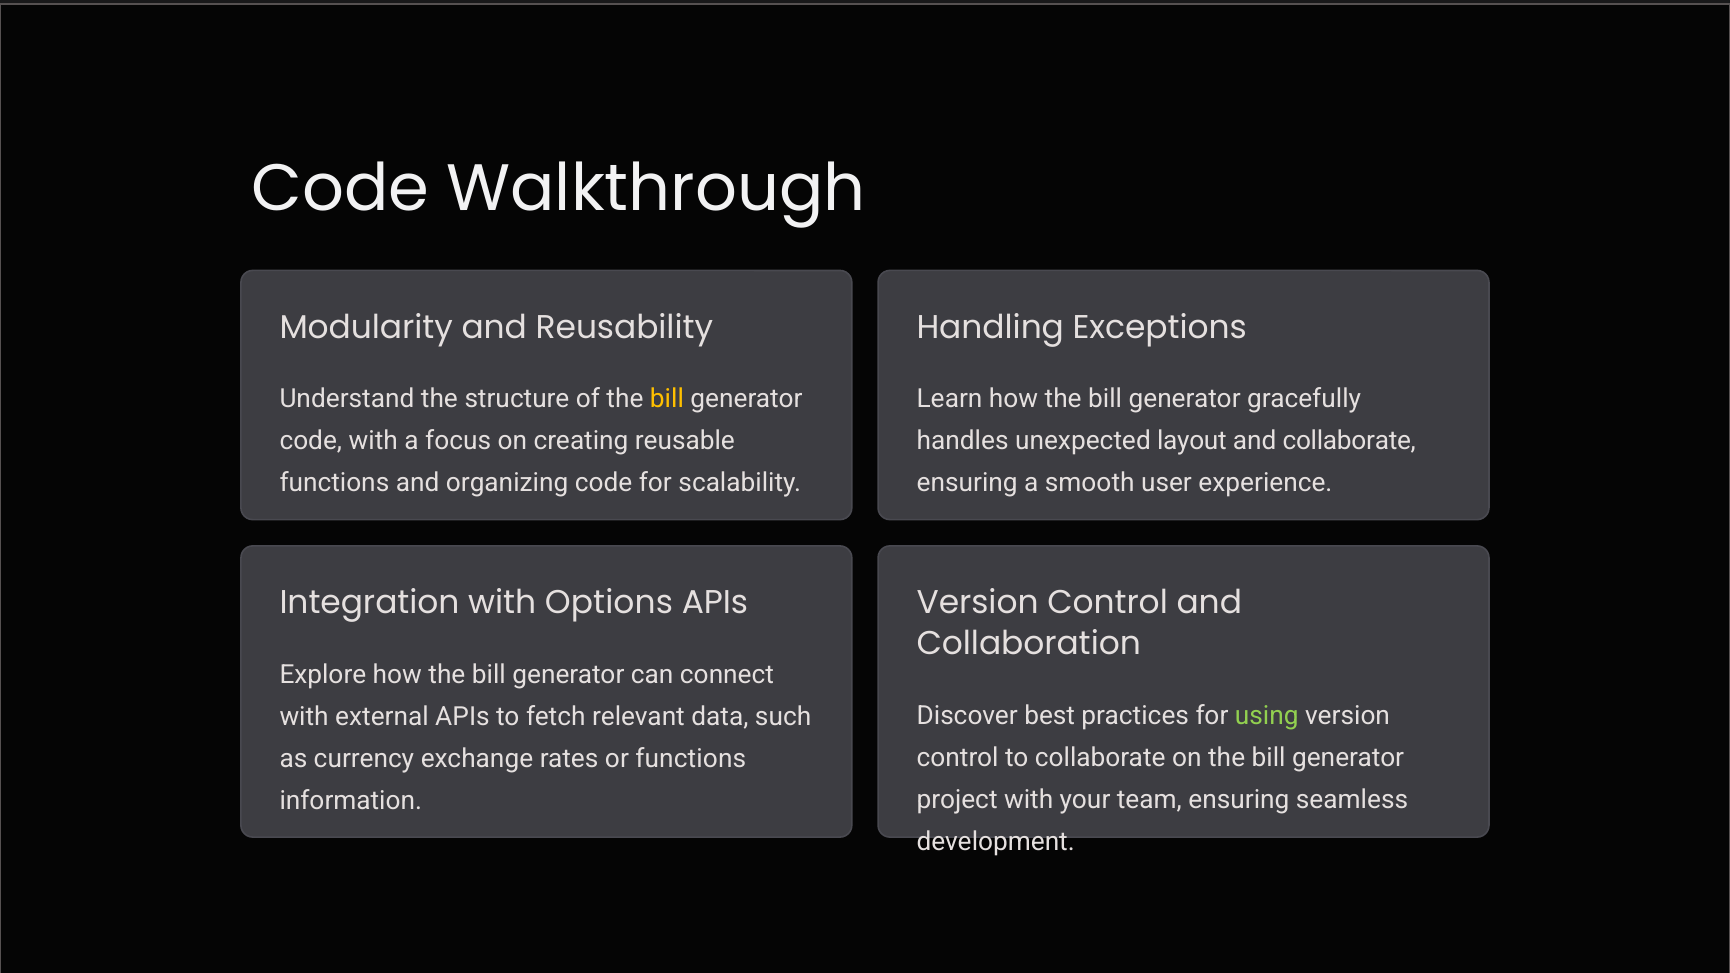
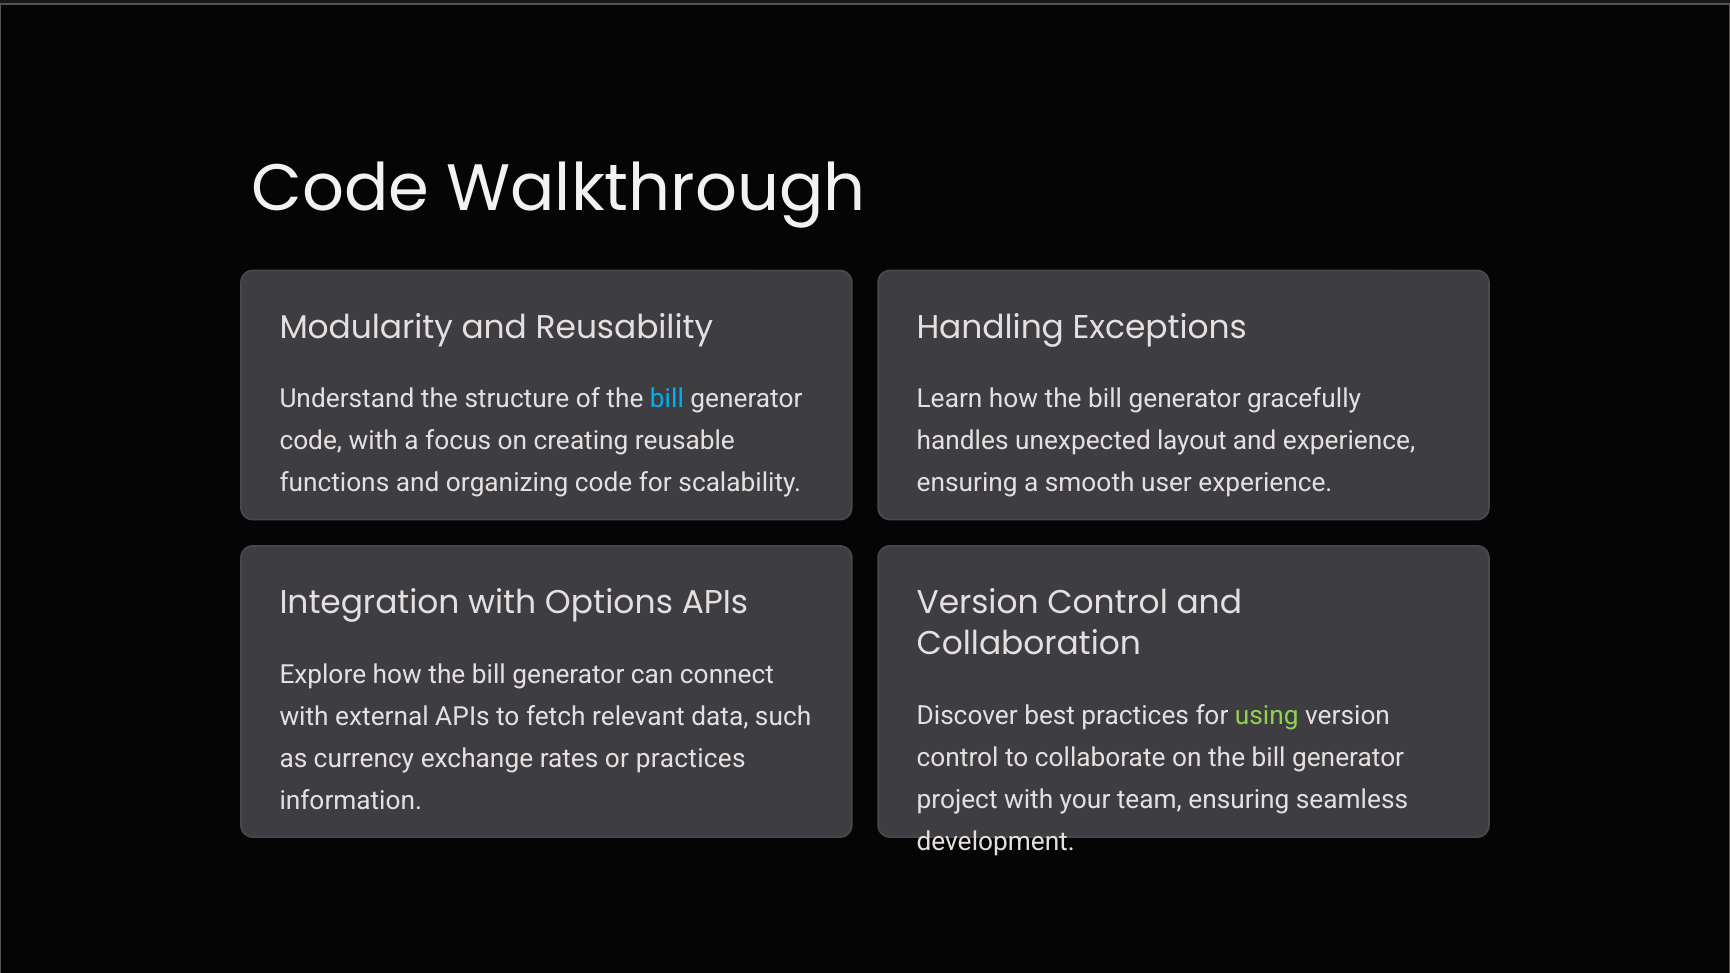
bill colour: yellow -> light blue (667, 399)
and collaborate: collaborate -> experience (1349, 441)
or functions: functions -> practices (691, 759)
